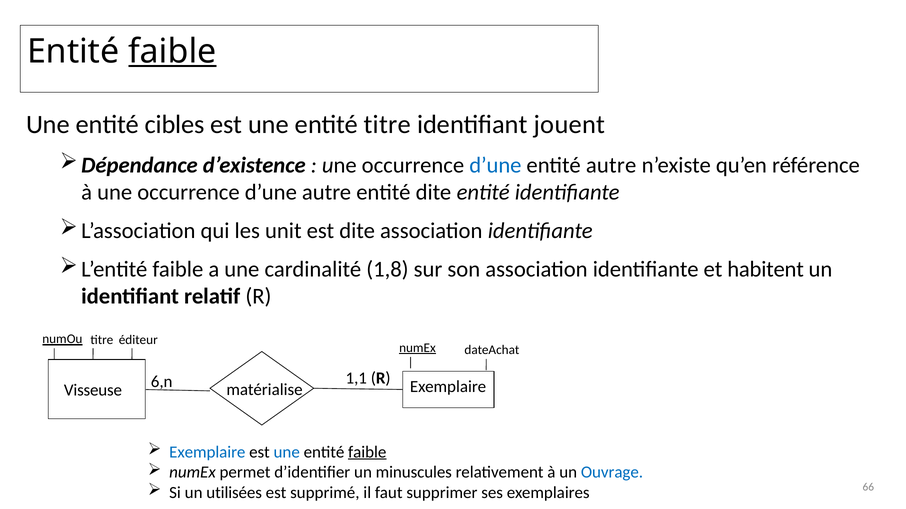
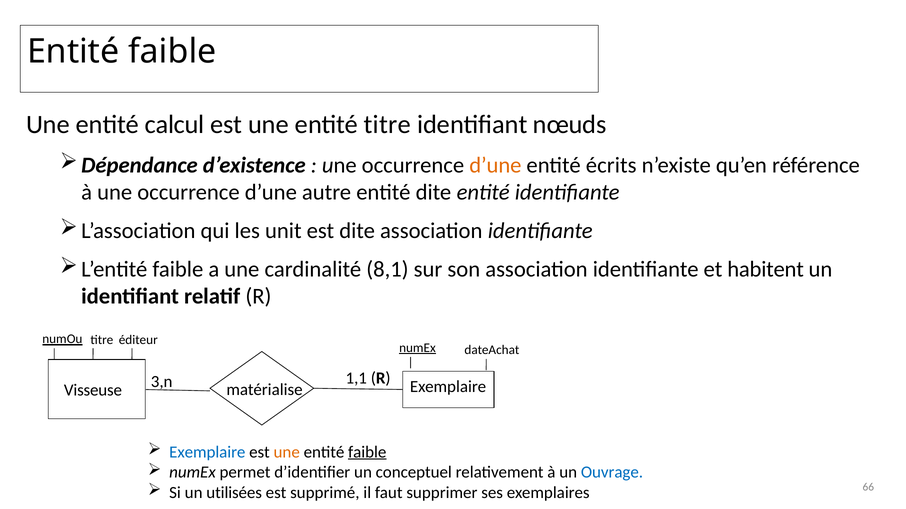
faible underline: present -> none (172, 52)
cibles: cibles -> calcul (175, 125)
jouent: jouent -> nœuds (570, 125)
d’une colour: blue -> orange (495, 165)
entité autre: autre -> écrits (611, 165)
1,8: 1,8 -> 8,1 (387, 270)
6,n: 6,n -> 3,n (162, 382)
une colour: blue -> orange (287, 452)
minuscules: minuscules -> conceptuel (414, 473)
